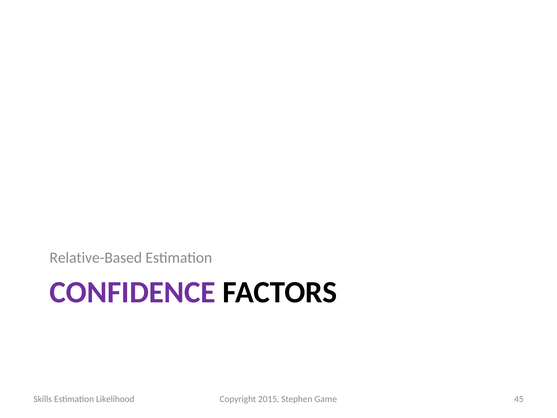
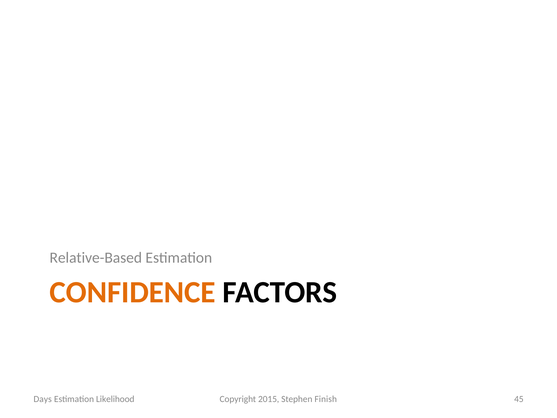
CONFIDENCE colour: purple -> orange (133, 292)
Game: Game -> Finish (326, 399)
Skills: Skills -> Days (43, 399)
